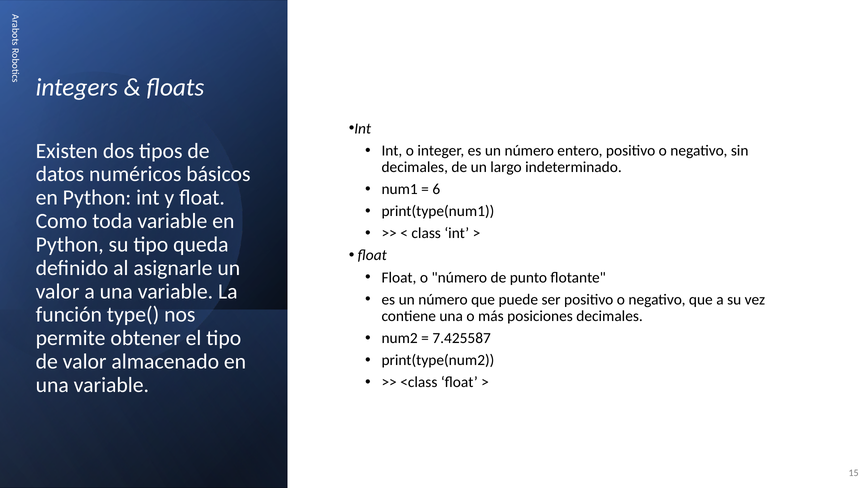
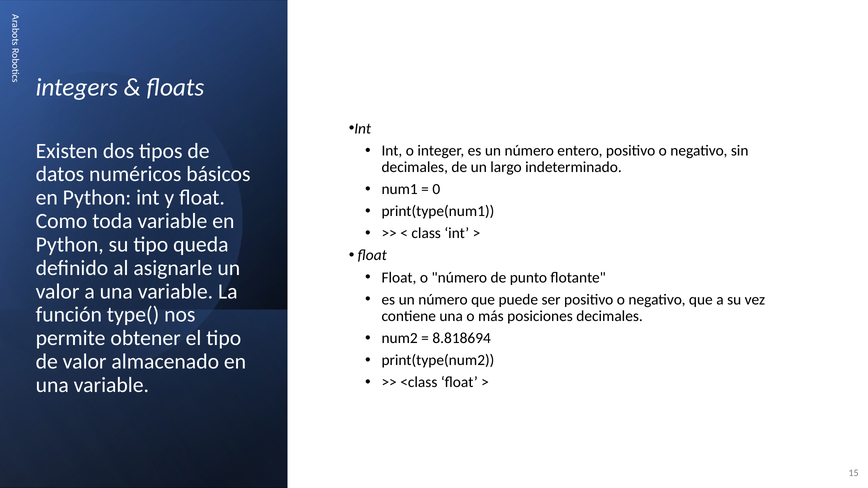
6: 6 -> 0 (436, 189)
7.425587: 7.425587 -> 8.818694 (462, 338)
